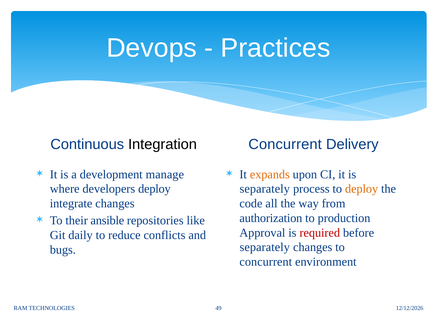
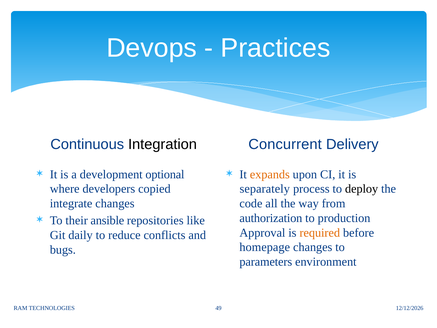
manage: manage -> optional (165, 174)
developers deploy: deploy -> copied (154, 189)
deploy colour: orange -> black (362, 189)
required colour: red -> orange (320, 232)
separately: separately -> homepage (265, 247)
concurrent: concurrent -> parameters (266, 262)
